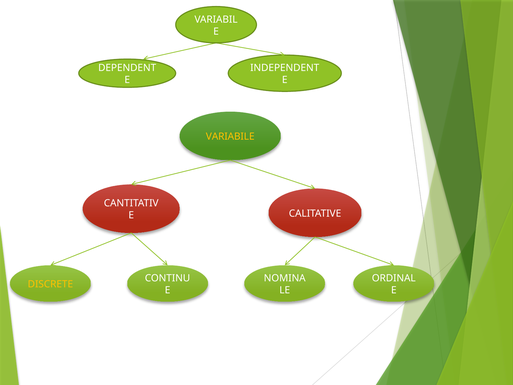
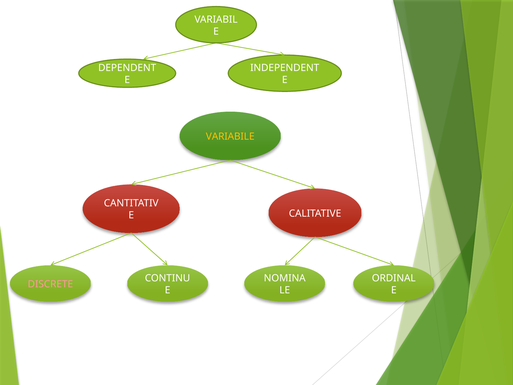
DISCRETE colour: yellow -> pink (50, 284)
